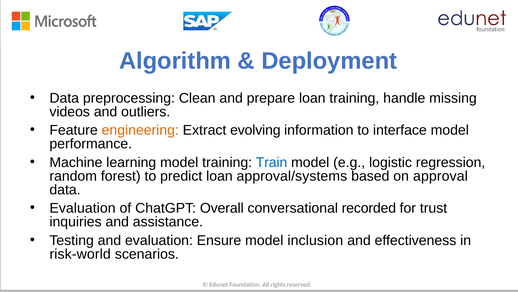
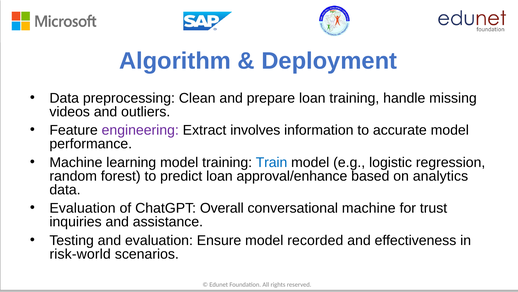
engineering colour: orange -> purple (140, 130)
evolving: evolving -> involves (255, 130)
interface: interface -> accurate (400, 130)
approval/systems: approval/systems -> approval/enhance (292, 176)
approval: approval -> analytics (440, 176)
conversational recorded: recorded -> machine (369, 208)
inclusion: inclusion -> recorded (315, 240)
